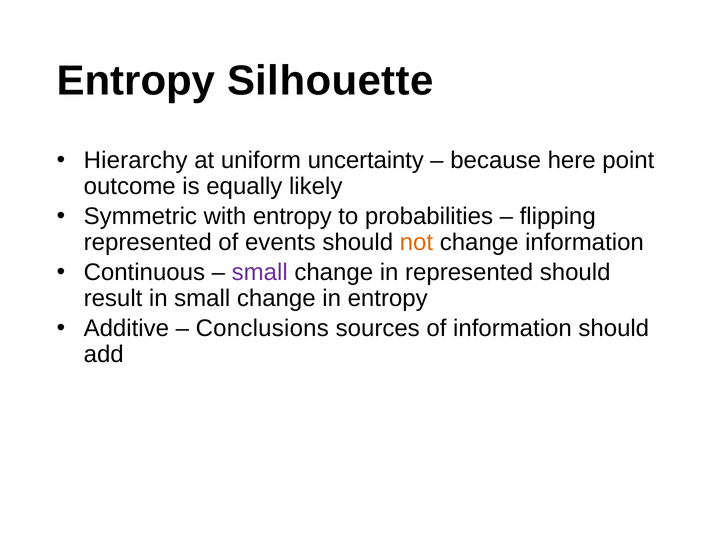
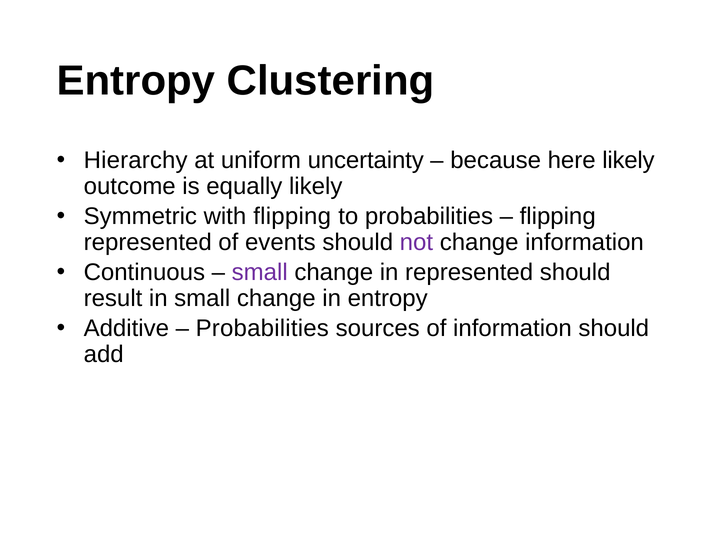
Silhouette: Silhouette -> Clustering (331, 81)
here point: point -> likely (628, 160)
with entropy: entropy -> flipping (292, 216)
not colour: orange -> purple (416, 242)
Conclusions: Conclusions -> Probabilities (262, 328)
